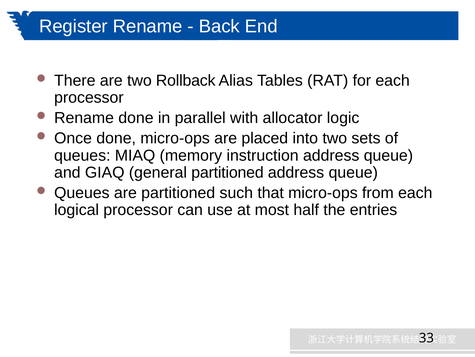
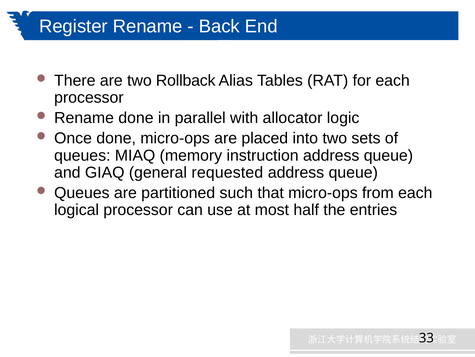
general partitioned: partitioned -> requested (227, 172)
